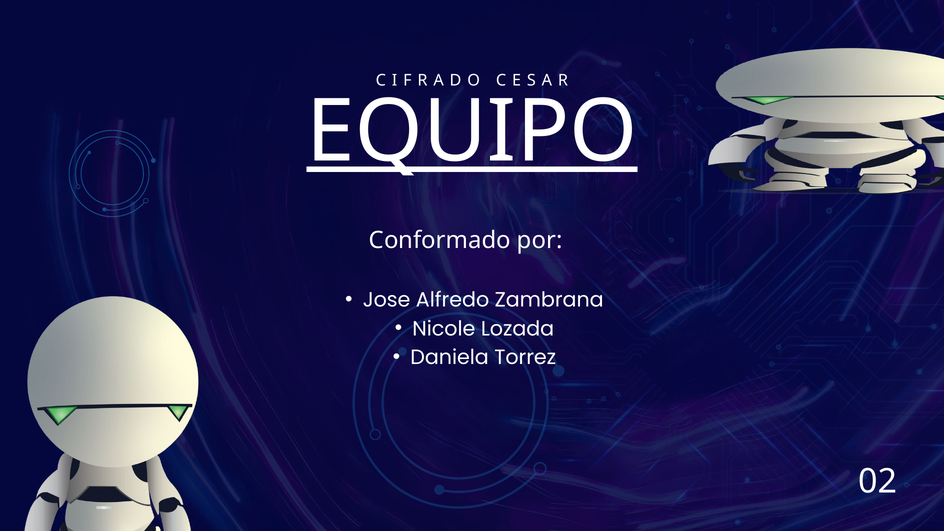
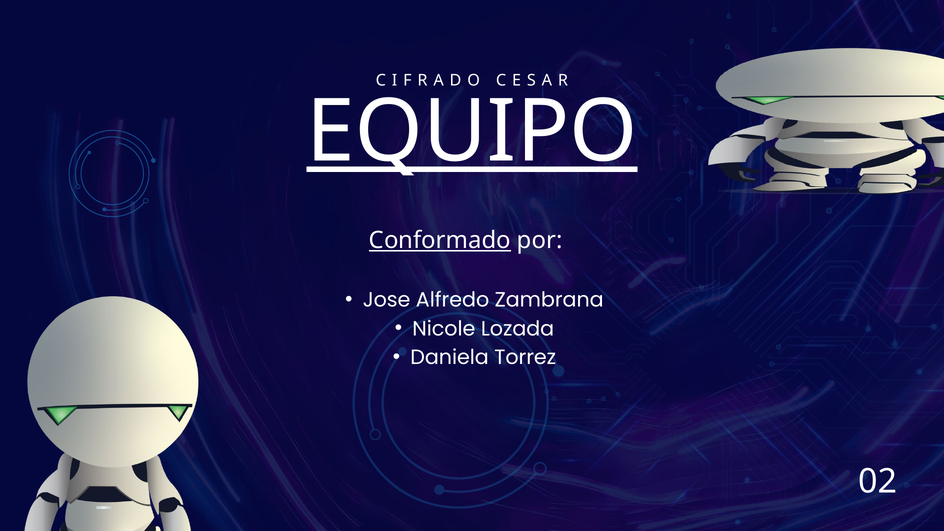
Conformado underline: none -> present (440, 240)
